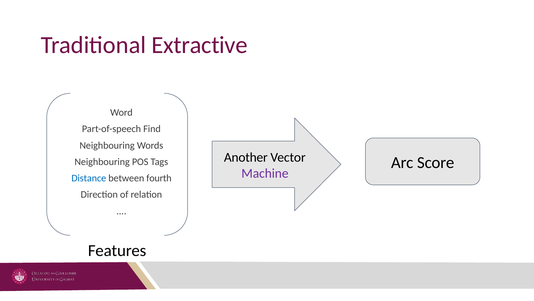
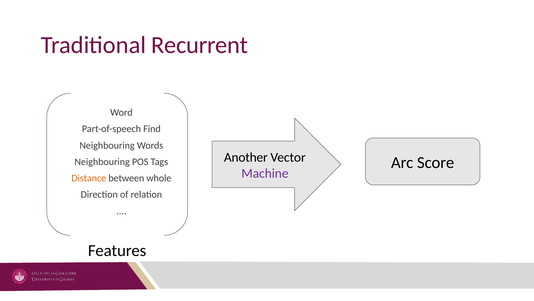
Extractive: Extractive -> Recurrent (200, 45)
Distance colour: blue -> orange (89, 178)
fourth: fourth -> whole (159, 178)
